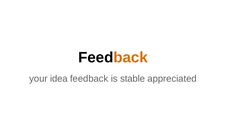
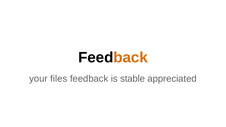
idea: idea -> files (59, 79)
